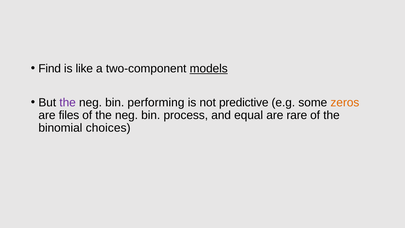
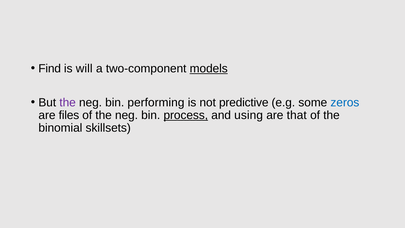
like: like -> will (84, 68)
zeros colour: orange -> blue (345, 102)
process underline: none -> present (186, 115)
equal: equal -> using (249, 115)
rare: rare -> that (297, 115)
choices: choices -> skillsets (108, 128)
